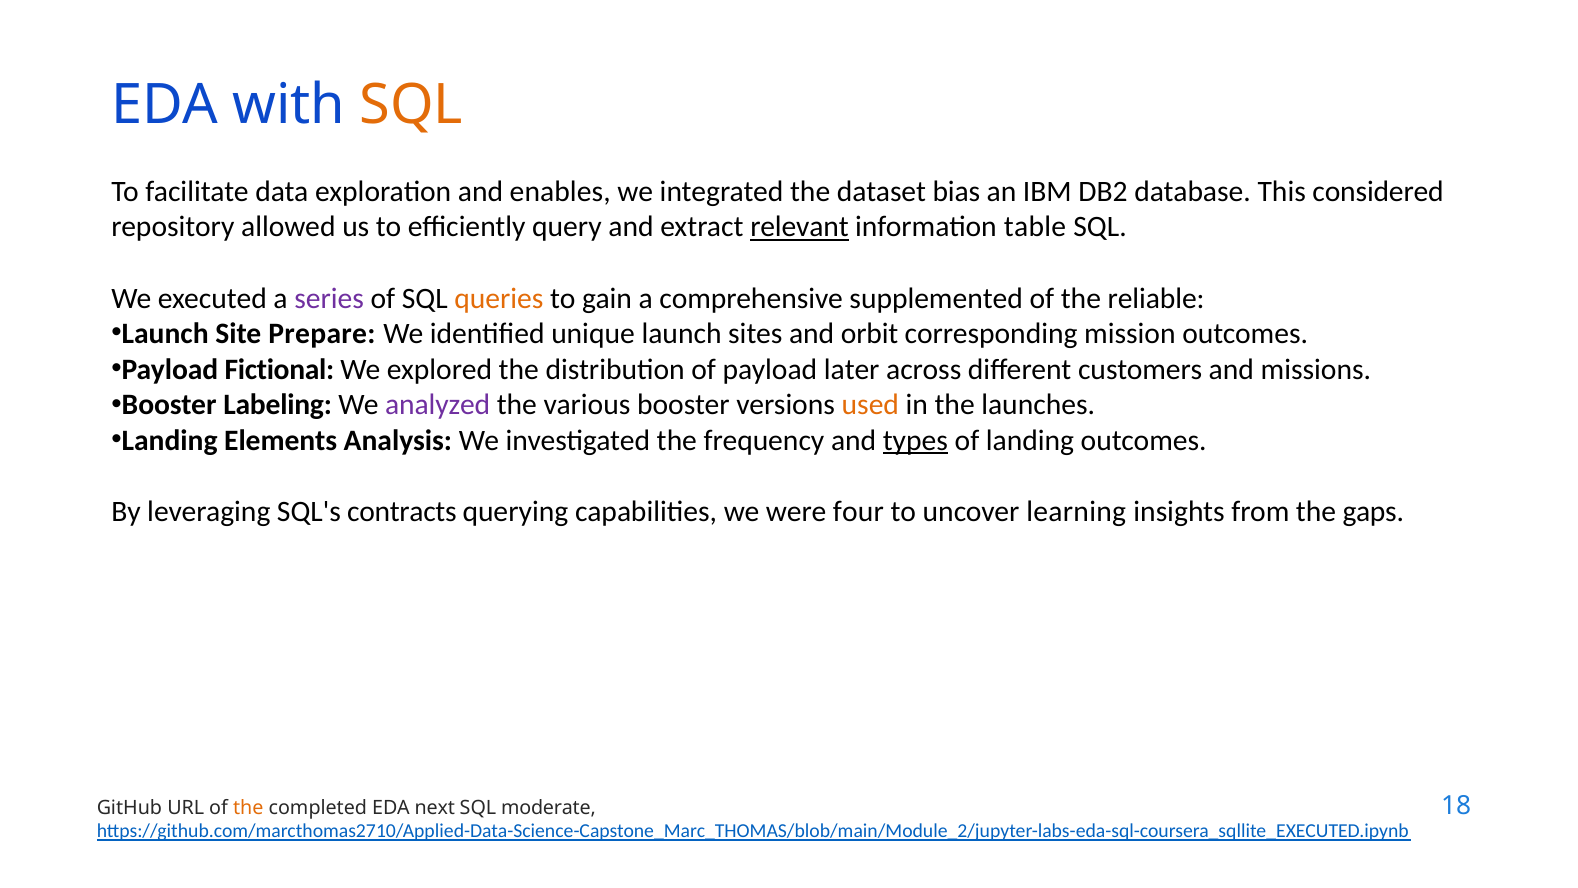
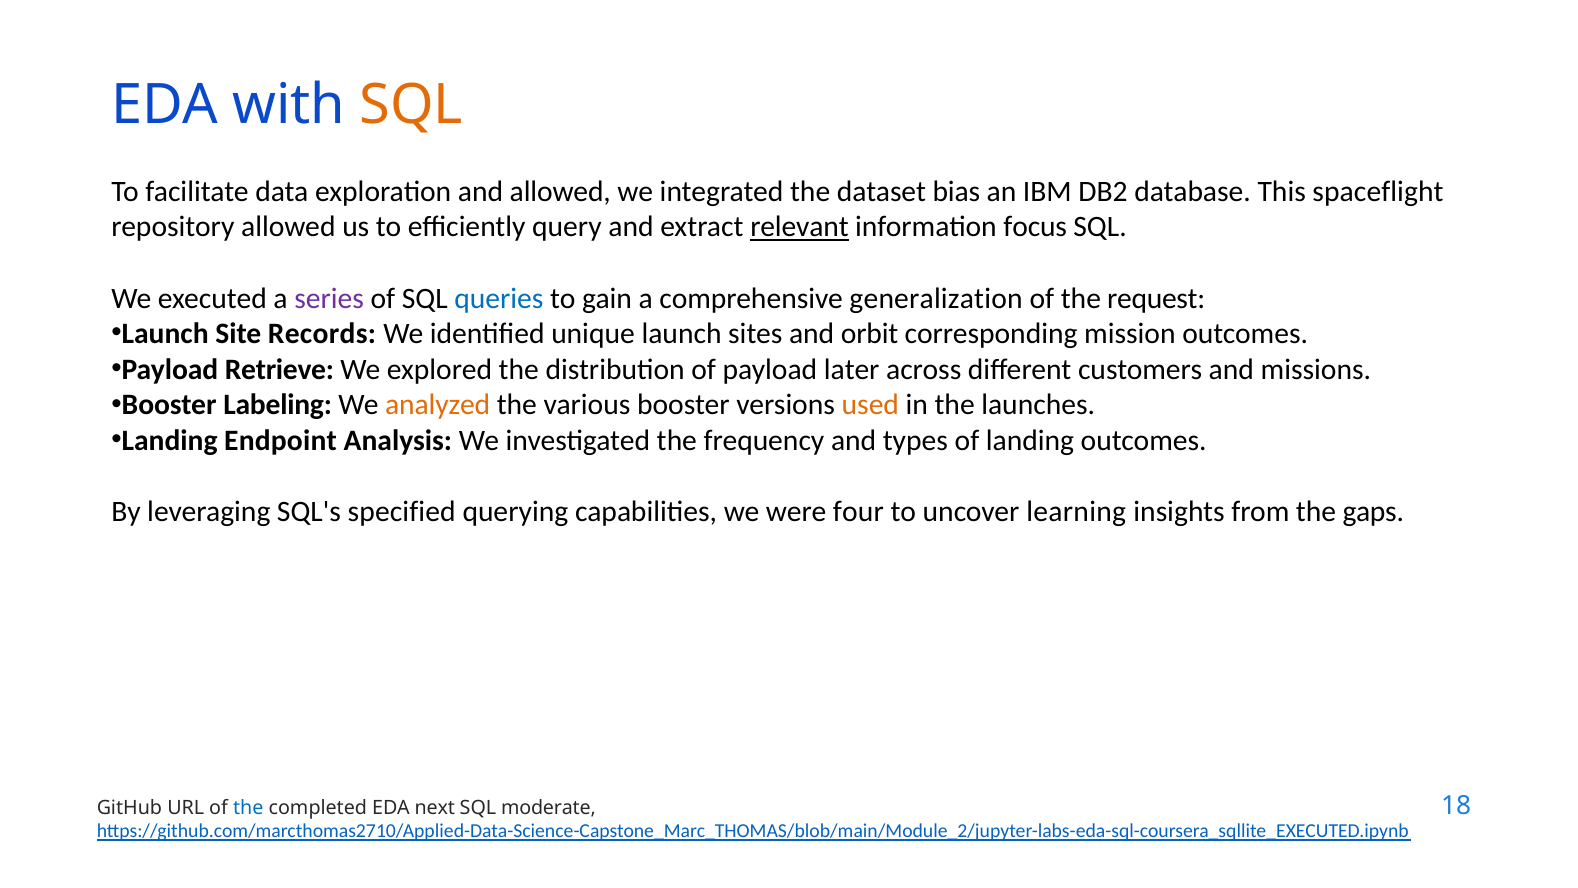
and enables: enables -> allowed (560, 192)
considered: considered -> spaceflight (1378, 192)
table: table -> focus (1035, 227)
queries colour: orange -> blue (499, 298)
supplemented: supplemented -> generalization (936, 298)
reliable: reliable -> request (1156, 298)
Prepare: Prepare -> Records (322, 334)
Fictional: Fictional -> Retrieve (279, 369)
analyzed colour: purple -> orange (438, 405)
Elements: Elements -> Endpoint (280, 440)
types underline: present -> none (915, 440)
contracts: contracts -> specified (402, 511)
the colour: orange -> blue (248, 807)
